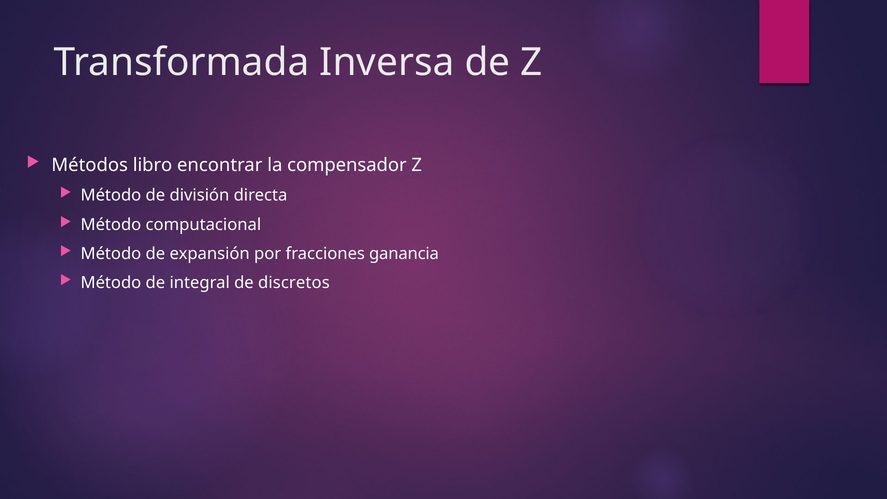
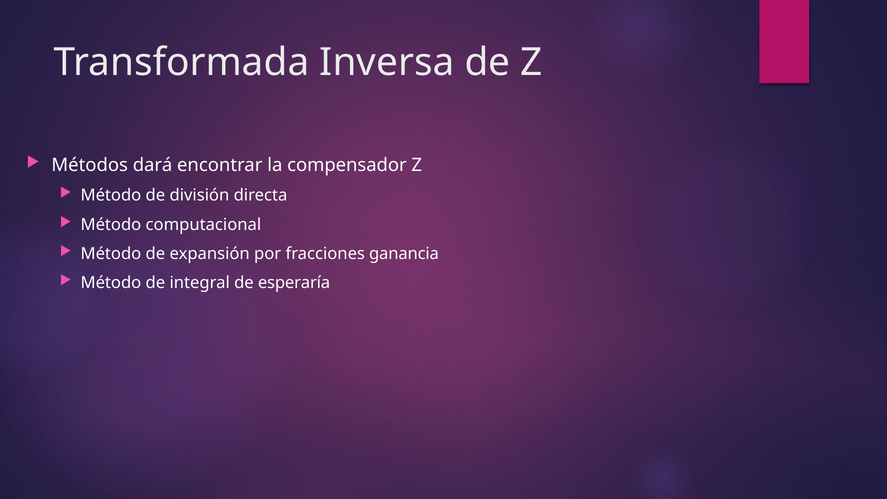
libro: libro -> dará (153, 165)
discretos: discretos -> esperaría (294, 283)
